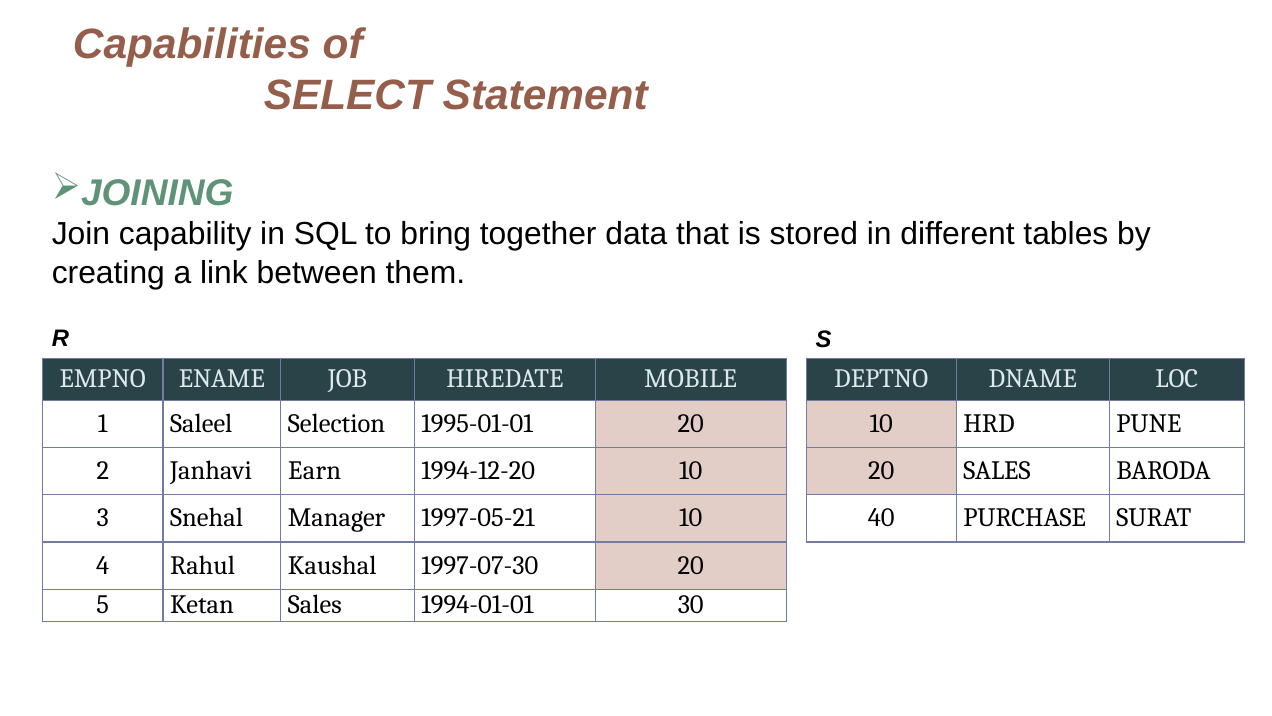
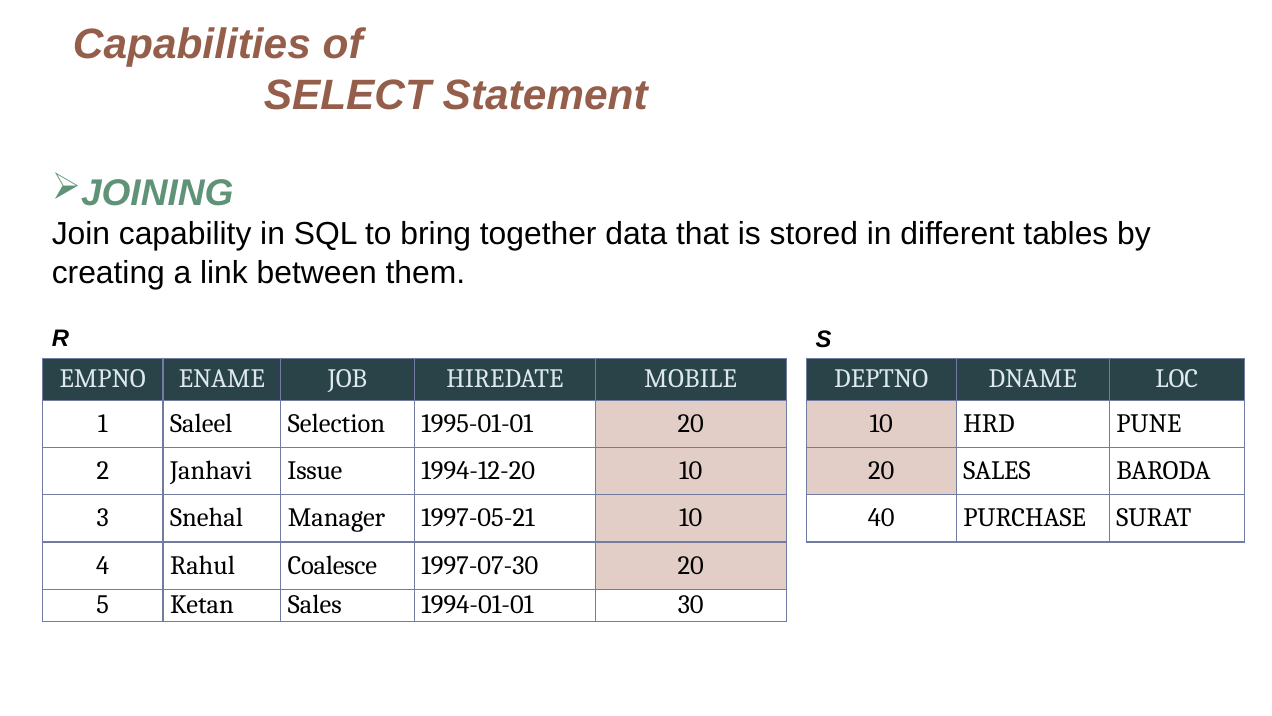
Earn: Earn -> Issue (315, 471)
Kaushal: Kaushal -> Coalesce (332, 565)
